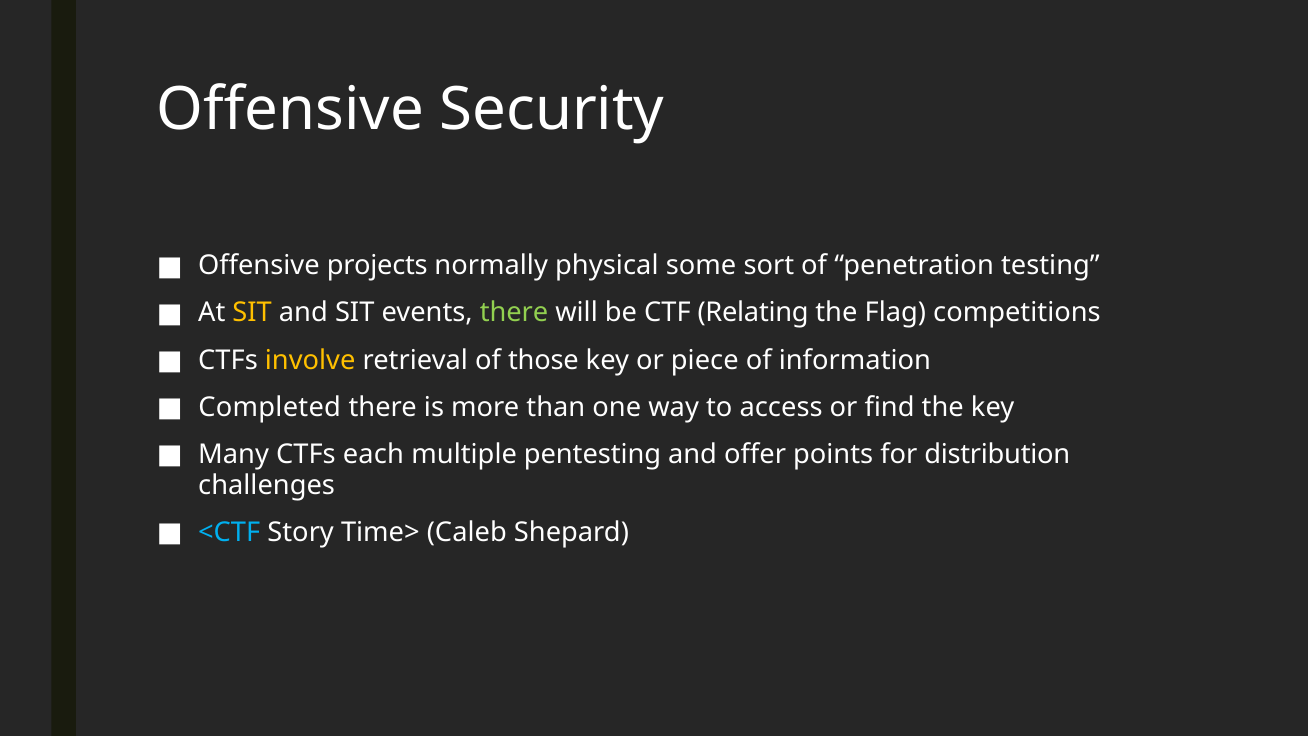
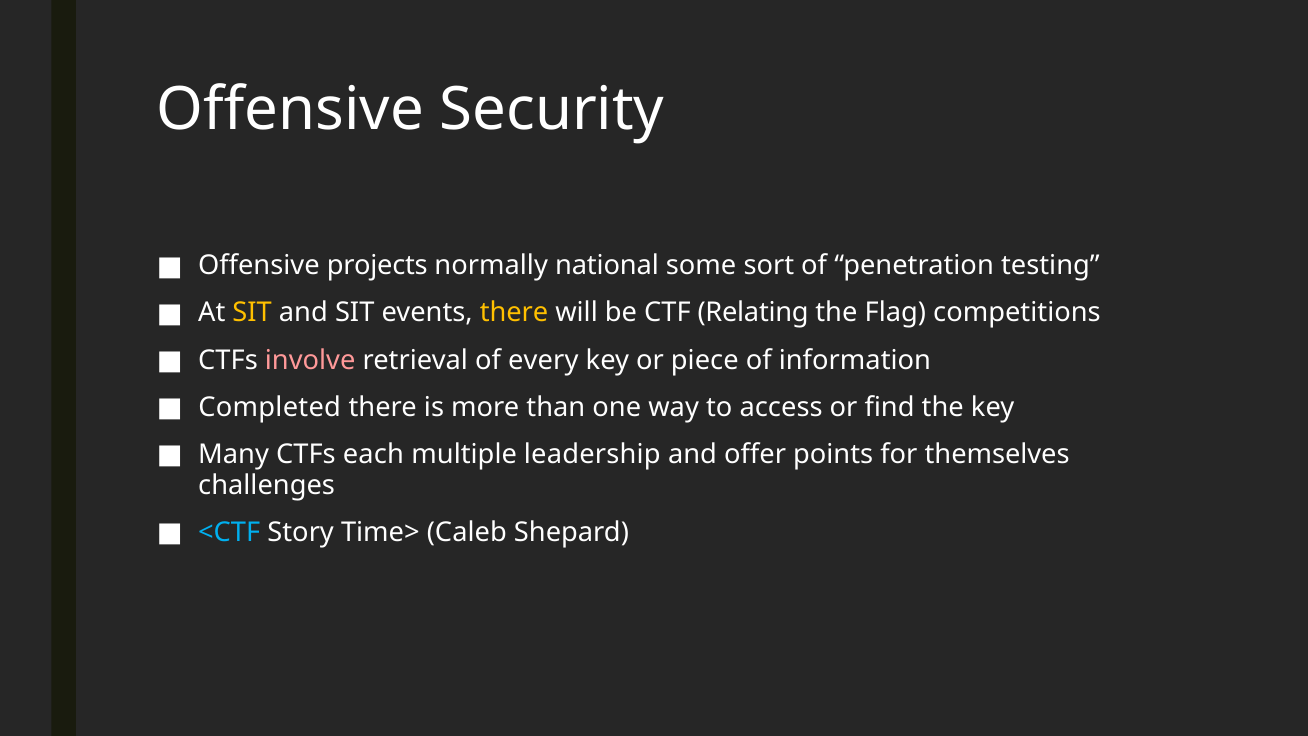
physical: physical -> national (607, 266)
there colour: light green -> yellow (514, 313)
involve colour: yellow -> pink (310, 360)
those: those -> every (543, 360)
pentesting: pentesting -> leadership (592, 454)
distribution: distribution -> themselves (997, 454)
